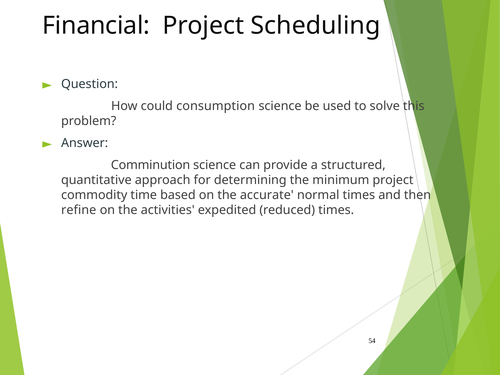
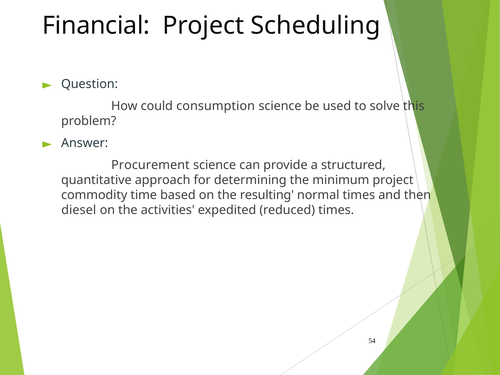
Comminution: Comminution -> Procurement (150, 165)
accurate: accurate -> resulting (267, 195)
refine: refine -> diesel (79, 210)
